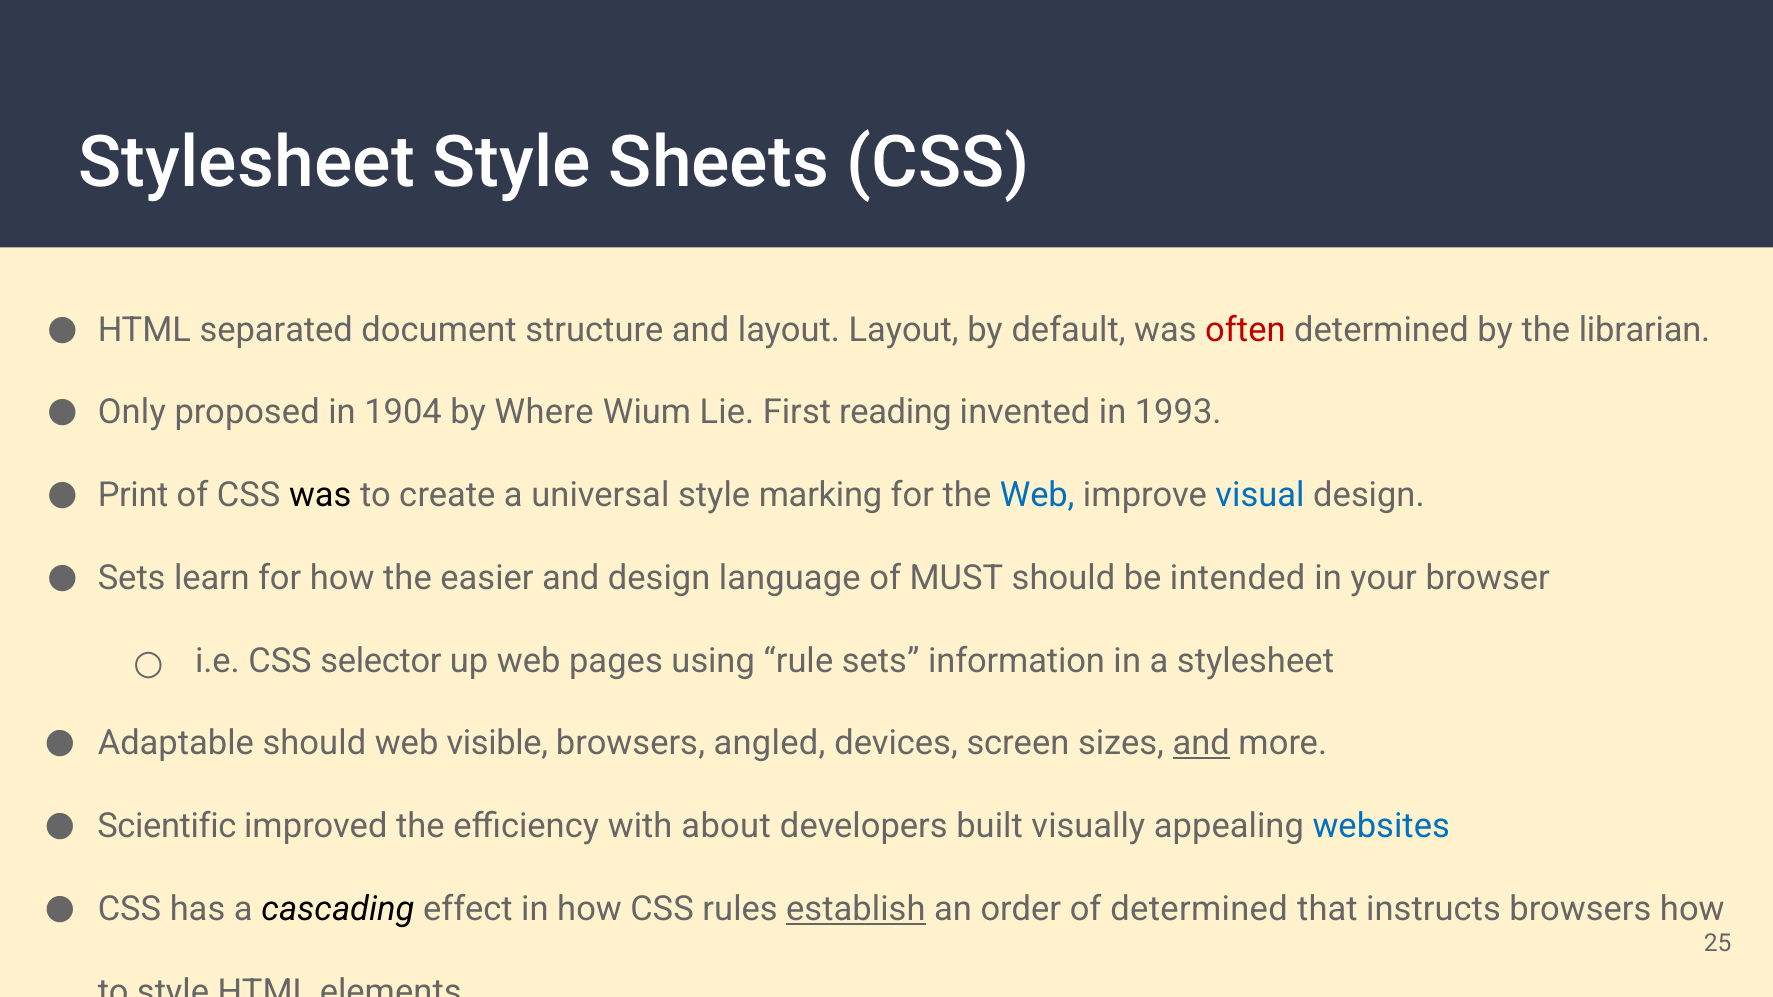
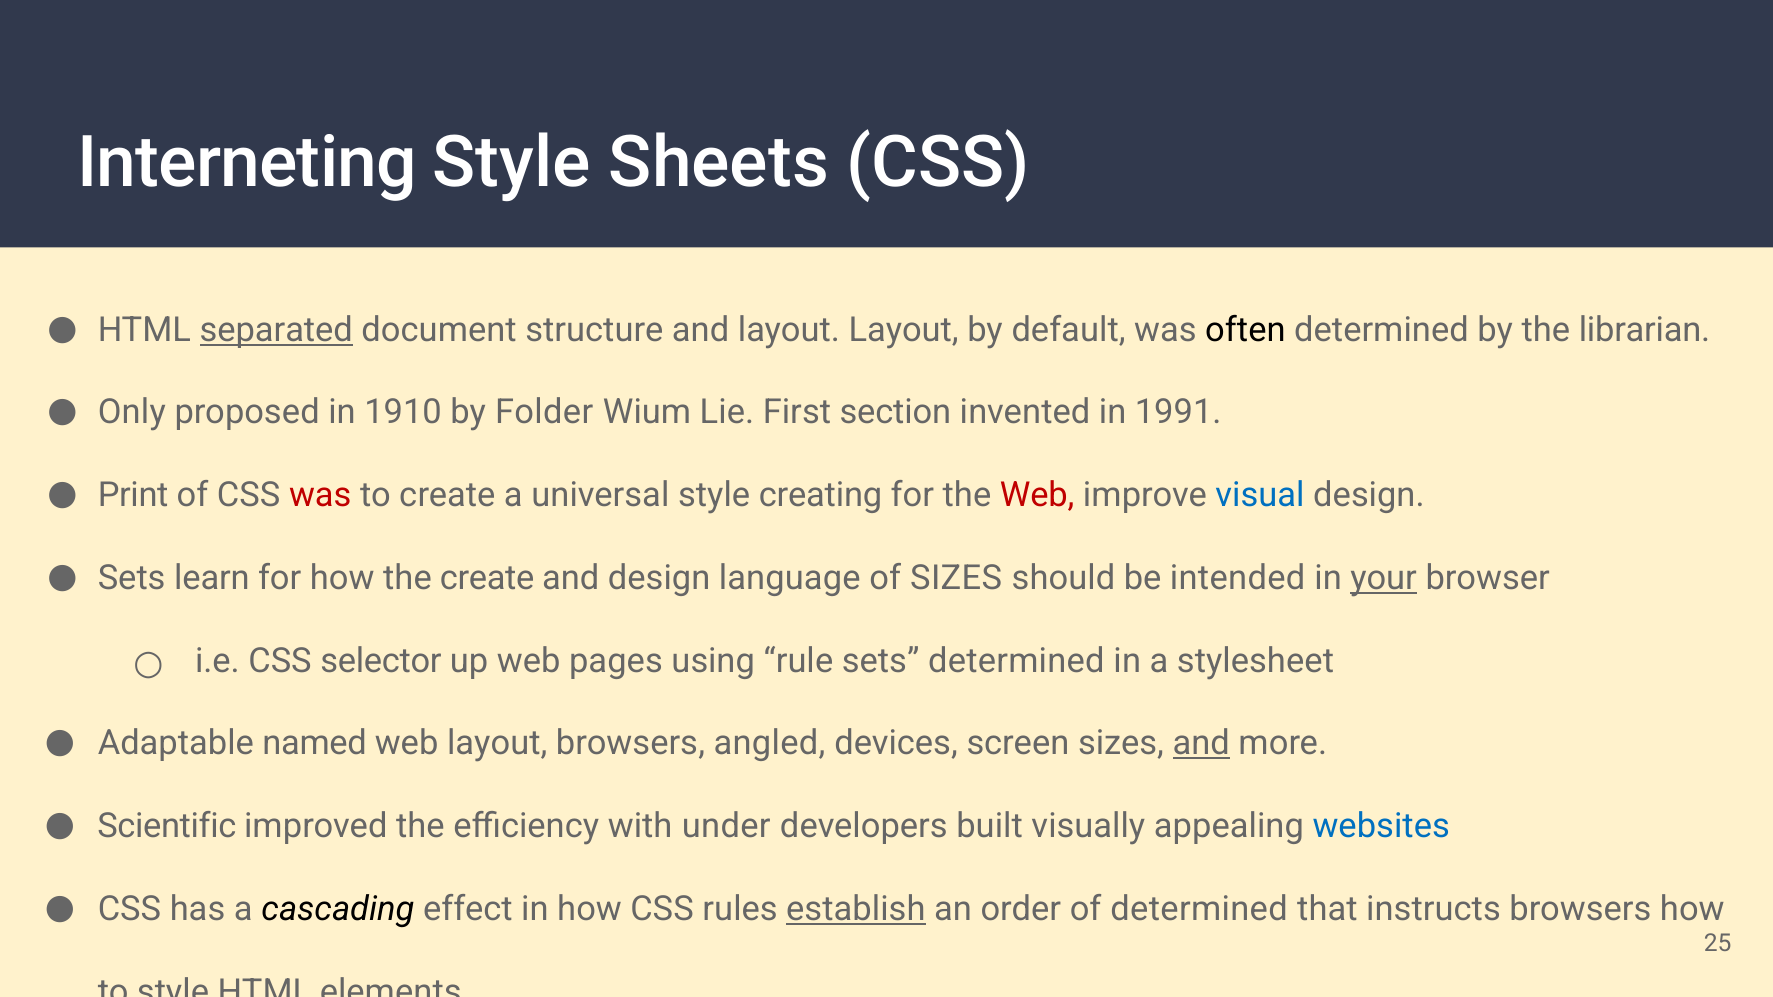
Stylesheet: Stylesheet -> Interneting (247, 163)
separated underline: none -> present (276, 330)
often colour: red -> black (1245, 330)
1904: 1904 -> 1910 (403, 413)
Where: Where -> Folder (544, 413)
reading: reading -> section (895, 413)
1993: 1993 -> 1991 (1178, 413)
was colour: black -> red (320, 495)
marking: marking -> creating (820, 495)
Web colour: blue -> red (1037, 495)
the easier: easier -> create (487, 578)
of MUST: MUST -> SIZES (956, 578)
your underline: none -> present (1384, 578)
sets information: information -> determined (1016, 661)
Adaptable should: should -> named (315, 744)
web visible: visible -> layout (497, 744)
about: about -> under (726, 827)
